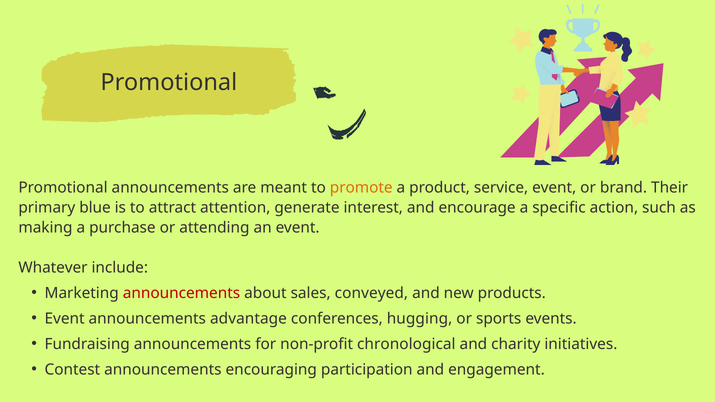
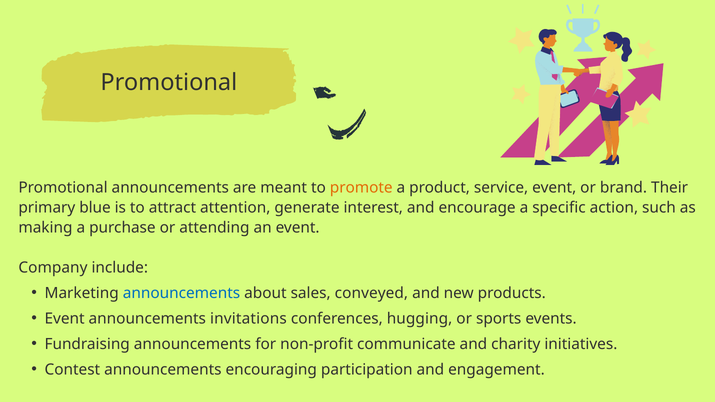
Whatever: Whatever -> Company (53, 268)
announcements colour: red -> blue (181, 293)
advantage: advantage -> invitations (248, 319)
chronological: chronological -> communicate (406, 344)
